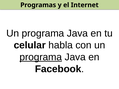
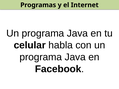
programa underline: present -> none (41, 57)
